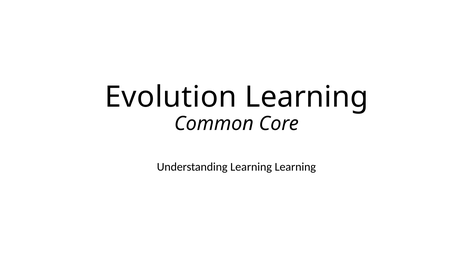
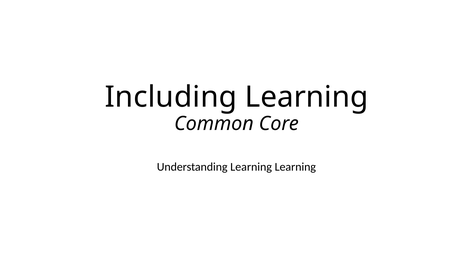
Evolution: Evolution -> Including (171, 97)
